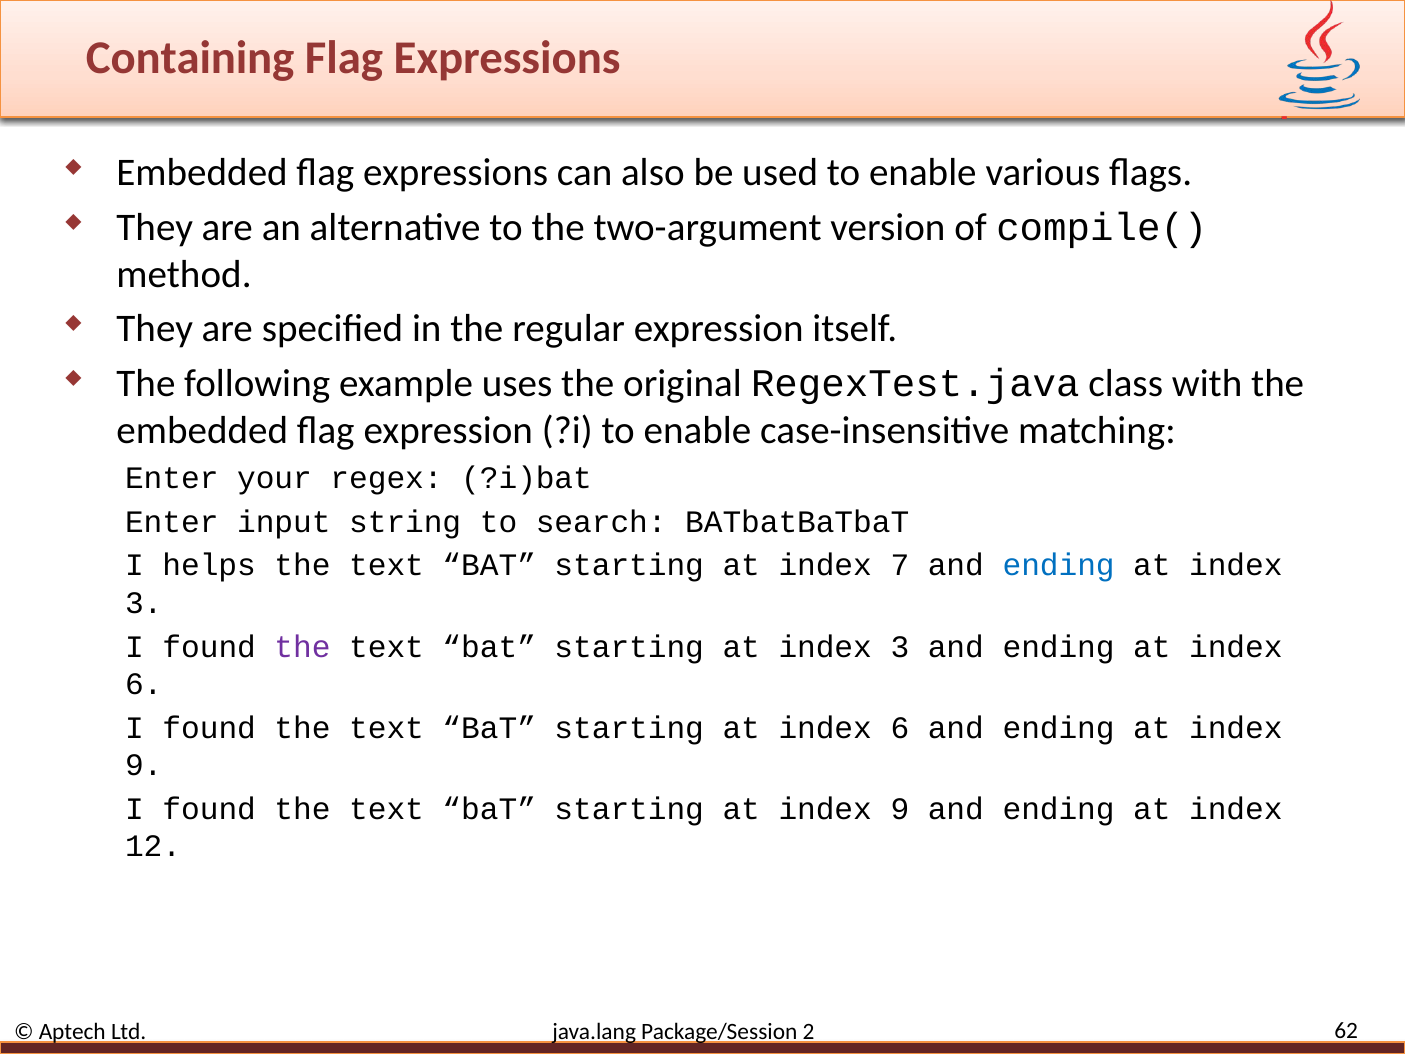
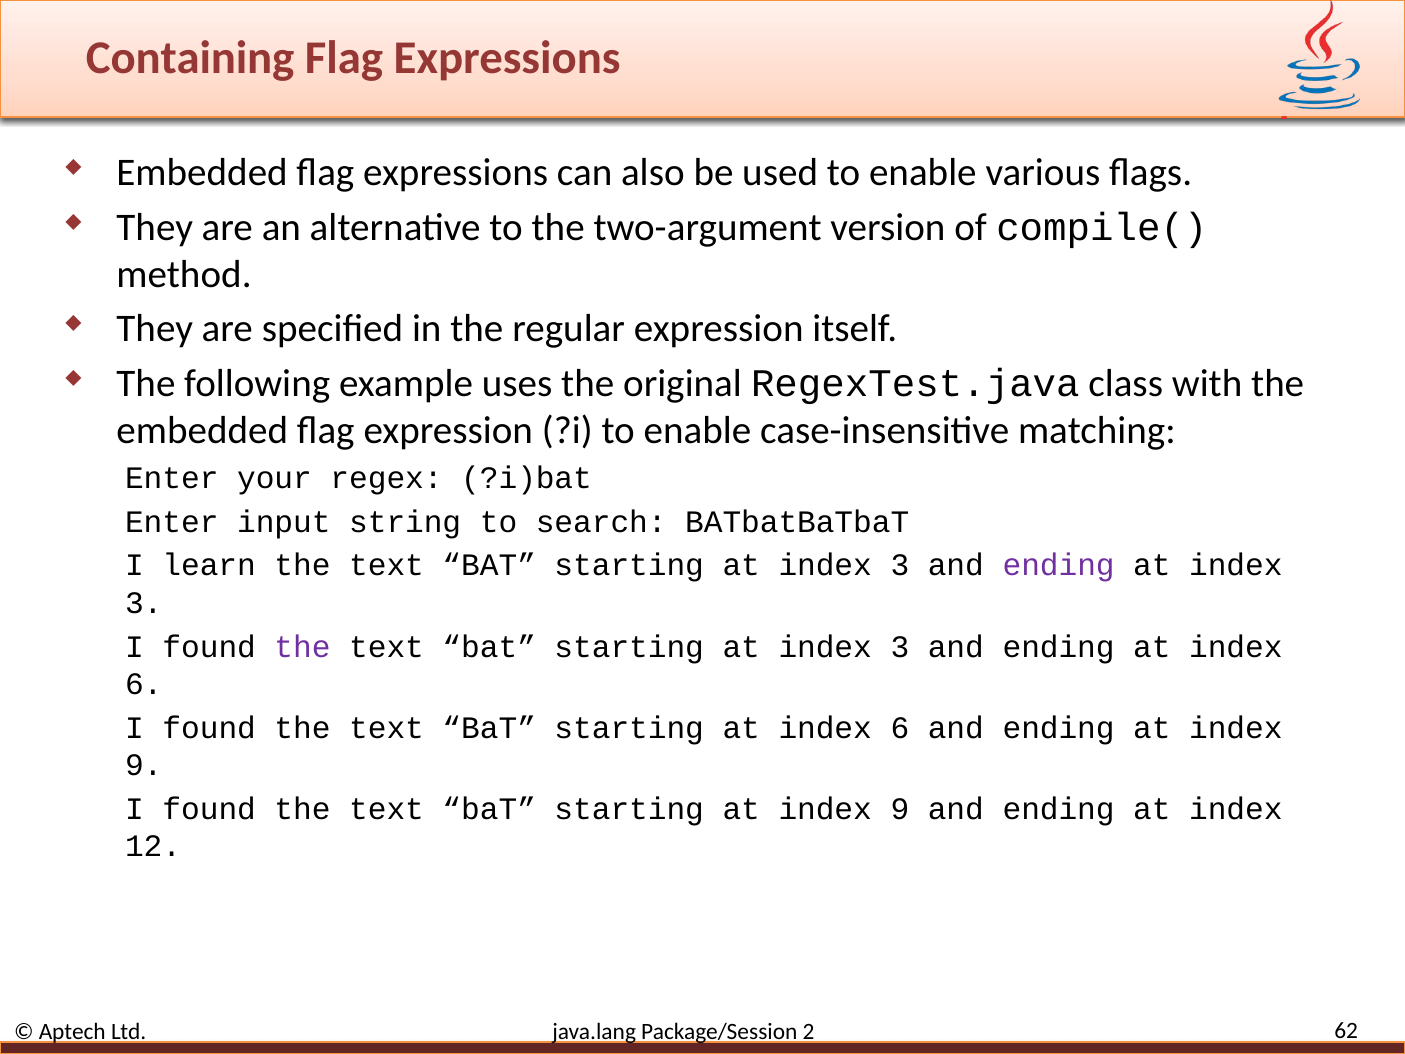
helps: helps -> learn (209, 566)
7: 7 -> 3 (900, 566)
ending colour: blue -> purple (1059, 566)
